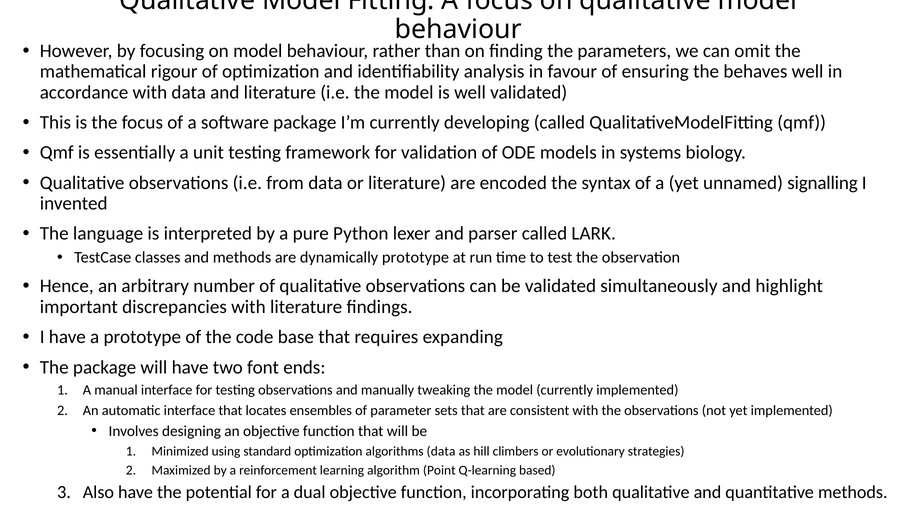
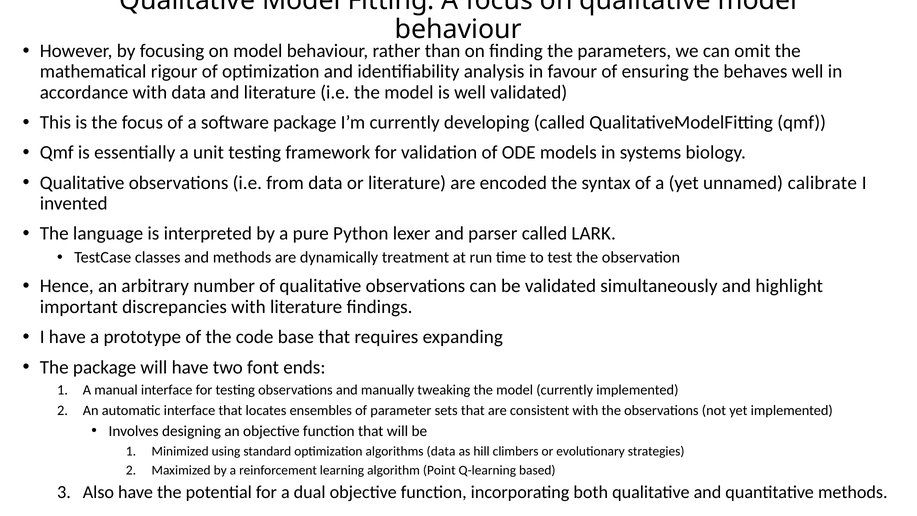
signalling: signalling -> calibrate (822, 183)
dynamically prototype: prototype -> treatment (416, 257)
